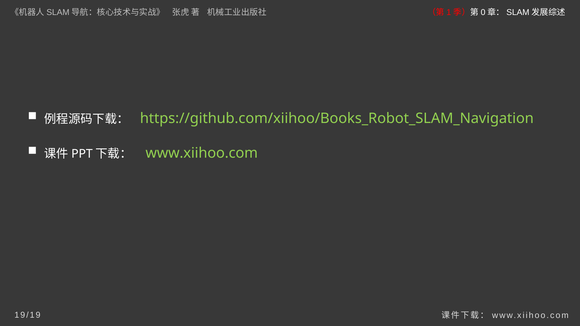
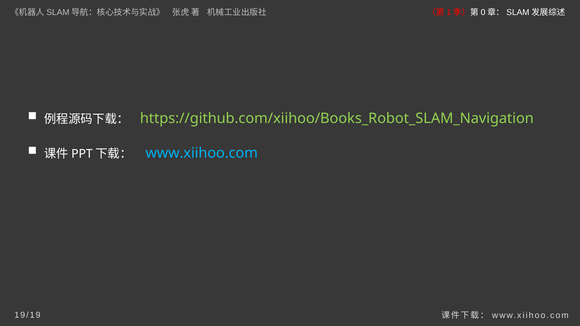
www.xiihoo.com colour: light green -> light blue (202, 153)
